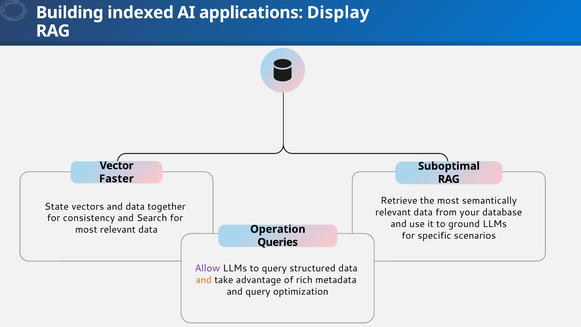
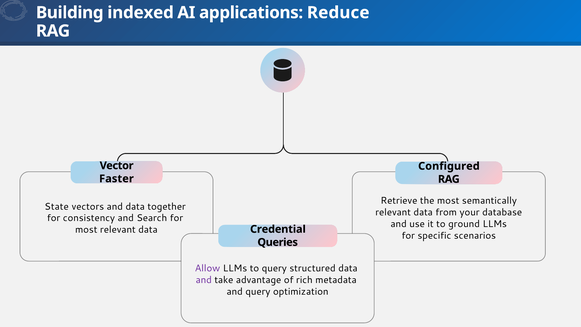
Display: Display -> Reduce (338, 13)
Suboptimal: Suboptimal -> Configured (449, 166)
Operation: Operation -> Credential (278, 229)
and colour: orange -> purple (204, 280)
